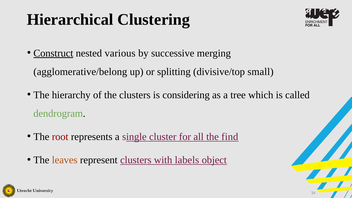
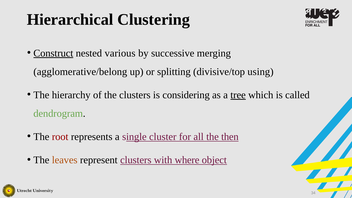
small: small -> using (261, 72)
tree underline: none -> present (238, 95)
find: find -> then (230, 137)
labels: labels -> where (187, 160)
